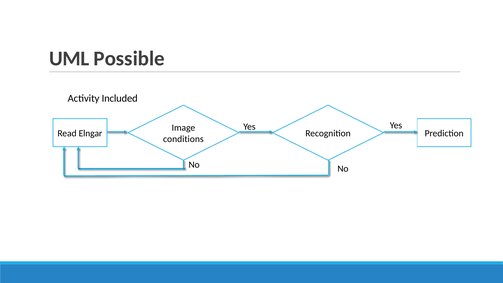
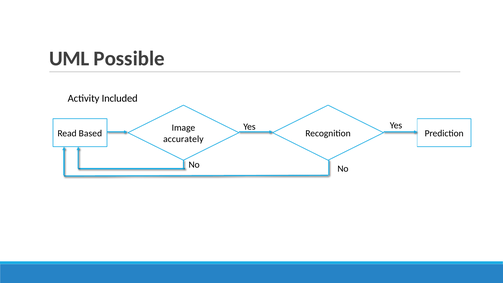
Elngar: Elngar -> Based (90, 133)
conditions: conditions -> accurately (183, 139)
